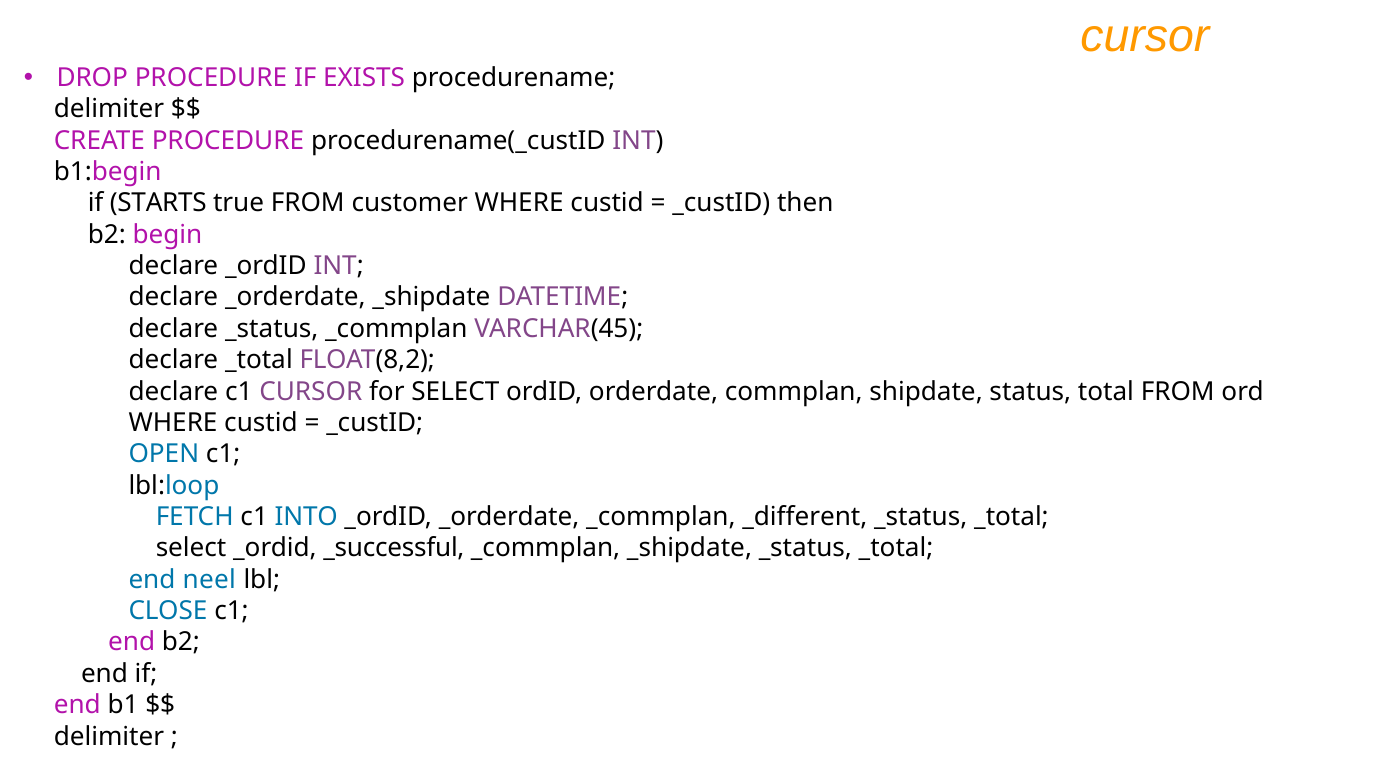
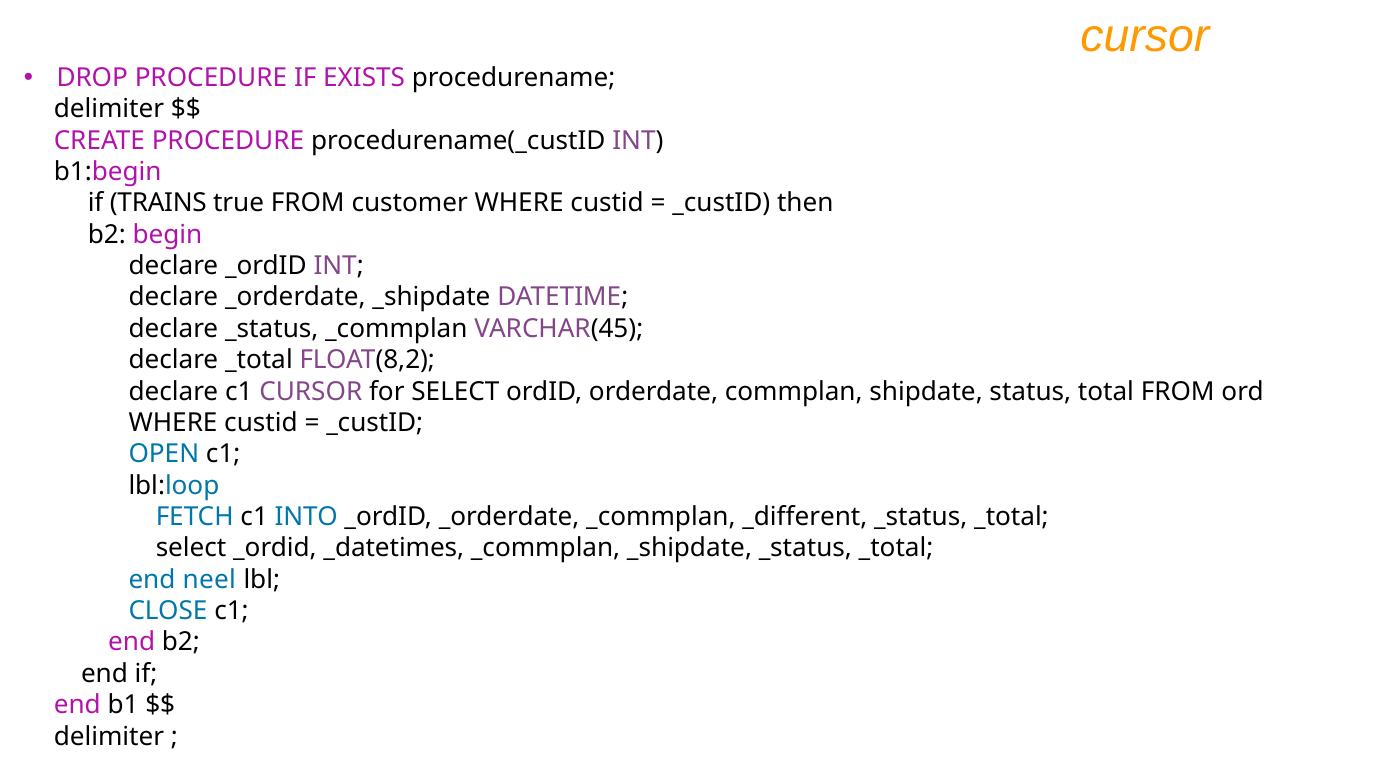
STARTS: STARTS -> TRAINS (158, 203)
_successful: _successful -> _datetimes (394, 548)
